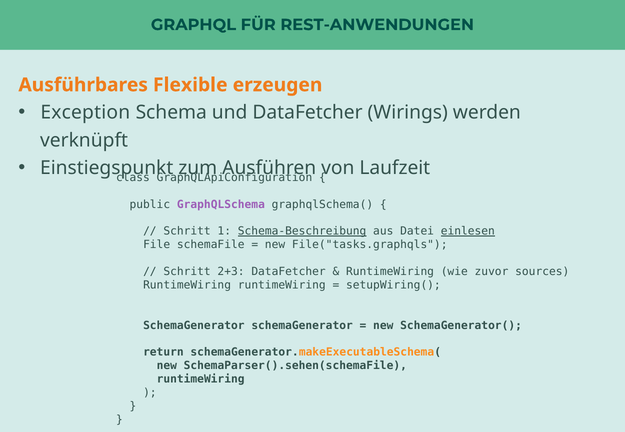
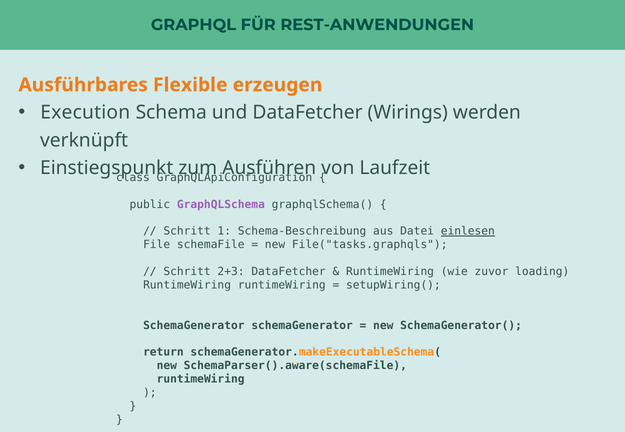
Exception: Exception -> Execution (85, 113)
Schema-Beschreibung underline: present -> none (302, 232)
sources: sources -> loading (542, 272)
SchemaParser().sehen(schemaFile: SchemaParser().sehen(schemaFile -> SchemaParser().aware(schemaFile (295, 366)
